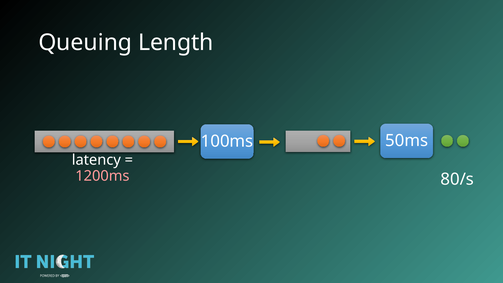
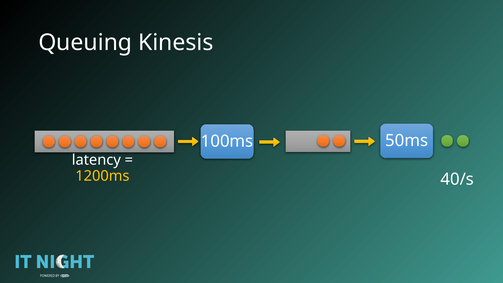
Length: Length -> Kinesis (176, 43)
1200ms colour: pink -> yellow (102, 176)
80/s: 80/s -> 40/s (457, 179)
